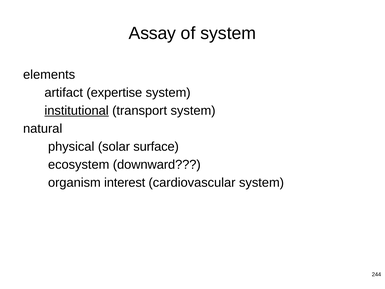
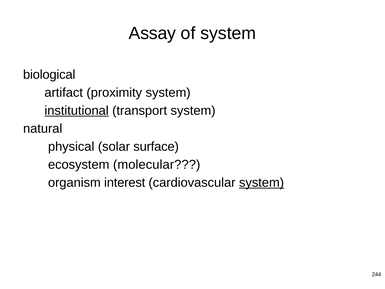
elements: elements -> biological (49, 75)
expertise: expertise -> proximity (114, 93)
downward: downward -> molecular (157, 164)
system underline: none -> present (262, 182)
